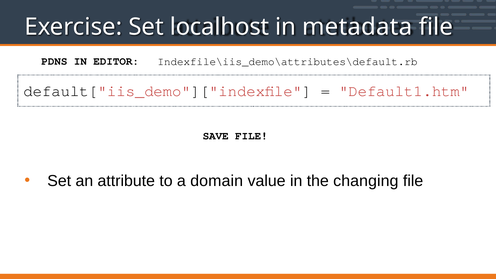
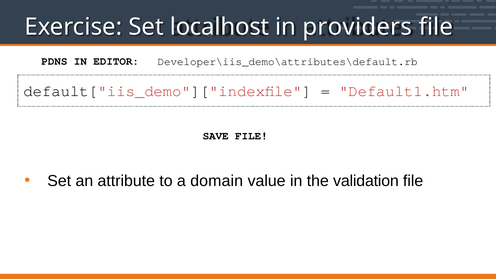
metadata: metadata -> providers (357, 27)
Indexfile\iis_demo\attributes\default.rb: Indexfile\iis_demo\attributes\default.rb -> Developer\iis_demo\attributes\default.rb (288, 62)
changing: changing -> validation (366, 181)
